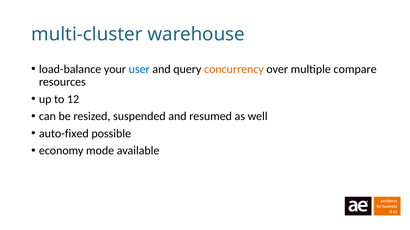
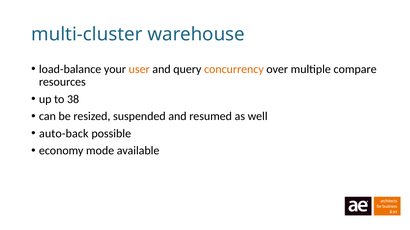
user colour: blue -> orange (139, 69)
12: 12 -> 38 (73, 99)
auto-fixed: auto-fixed -> auto-back (64, 134)
